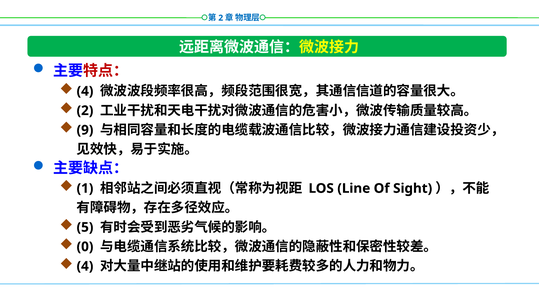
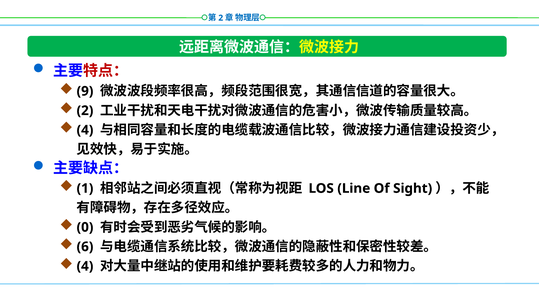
4: 4 -> 9 (85, 91)
9: 9 -> 4 (85, 130)
5: 5 -> 0 (85, 227)
0: 0 -> 6 (85, 247)
